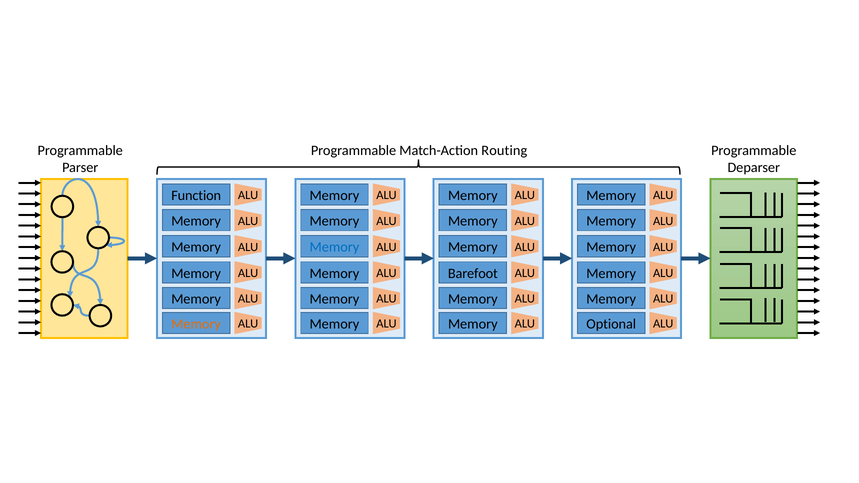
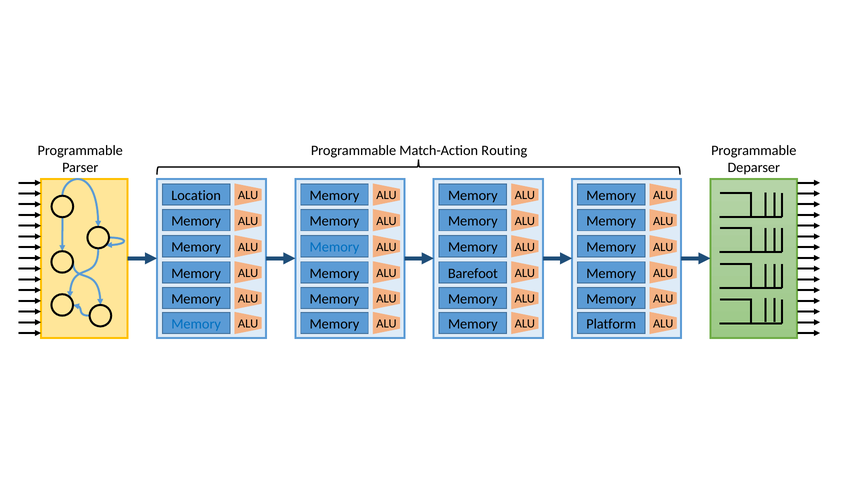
Function: Function -> Location (196, 196)
Memory colour: orange -> blue (196, 324)
Optional: Optional -> Platform (611, 324)
